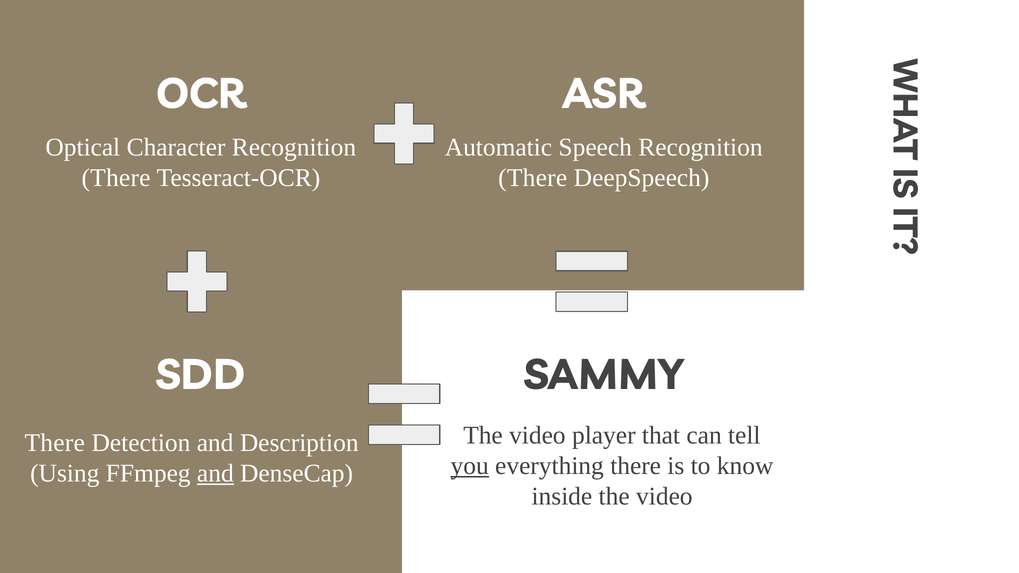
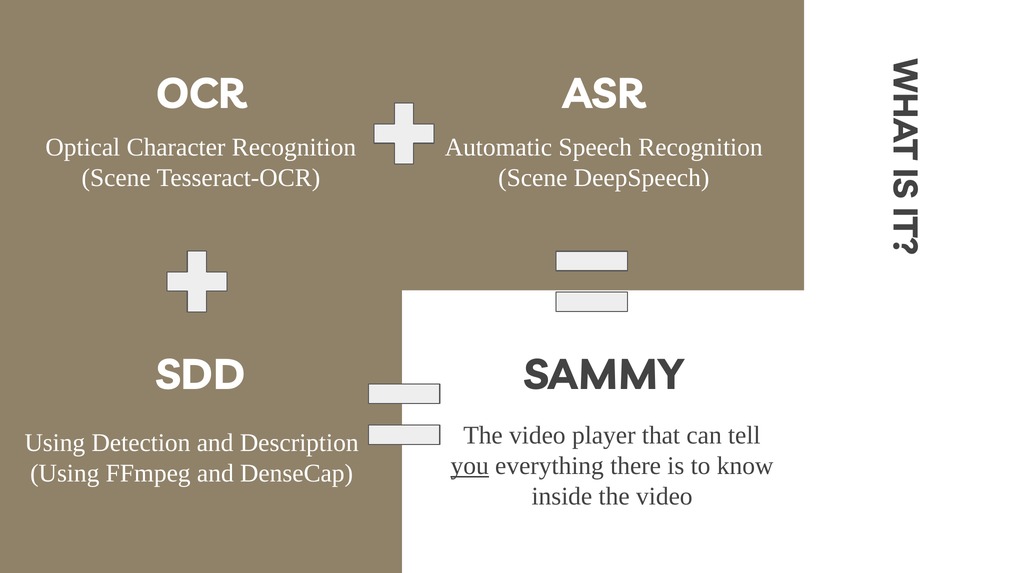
There: There -> Scene (116, 178)
There: There -> Scene (533, 178)
There: There -> Using (55, 443)
and underline: present -> none (215, 473)
